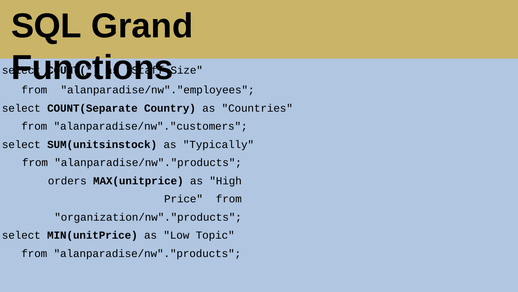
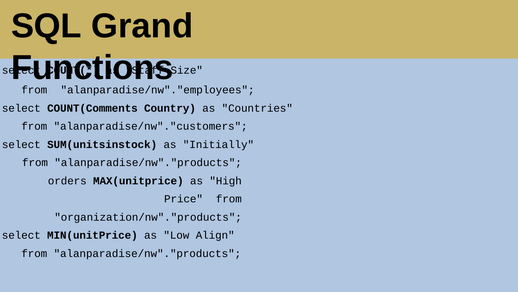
COUNT(Separate: COUNT(Separate -> COUNT(Comments (92, 108)
Typically: Typically -> Initially (218, 144)
Topic: Topic -> Align (215, 235)
